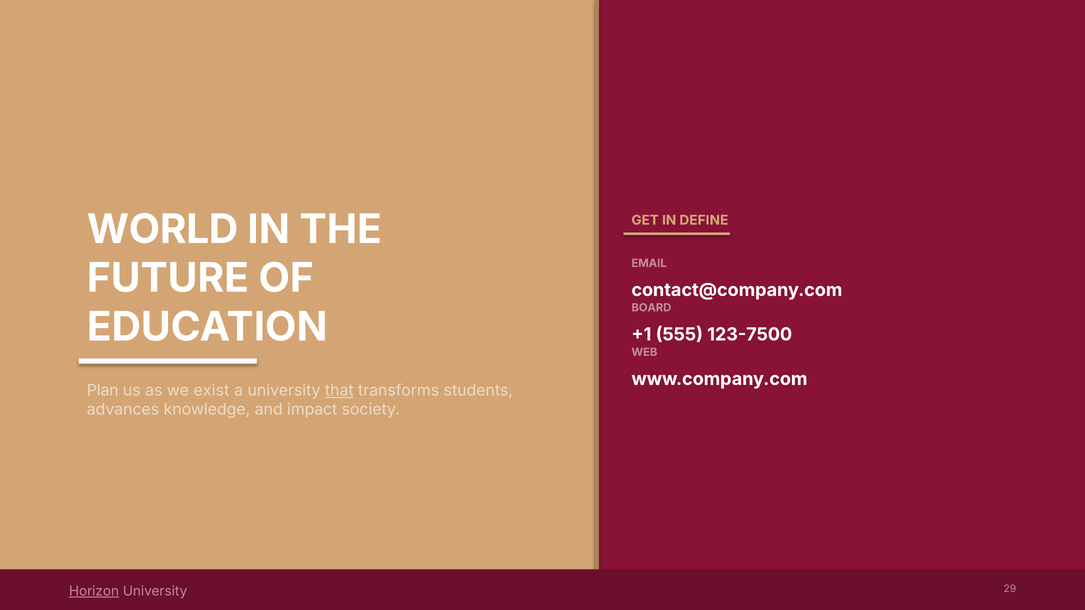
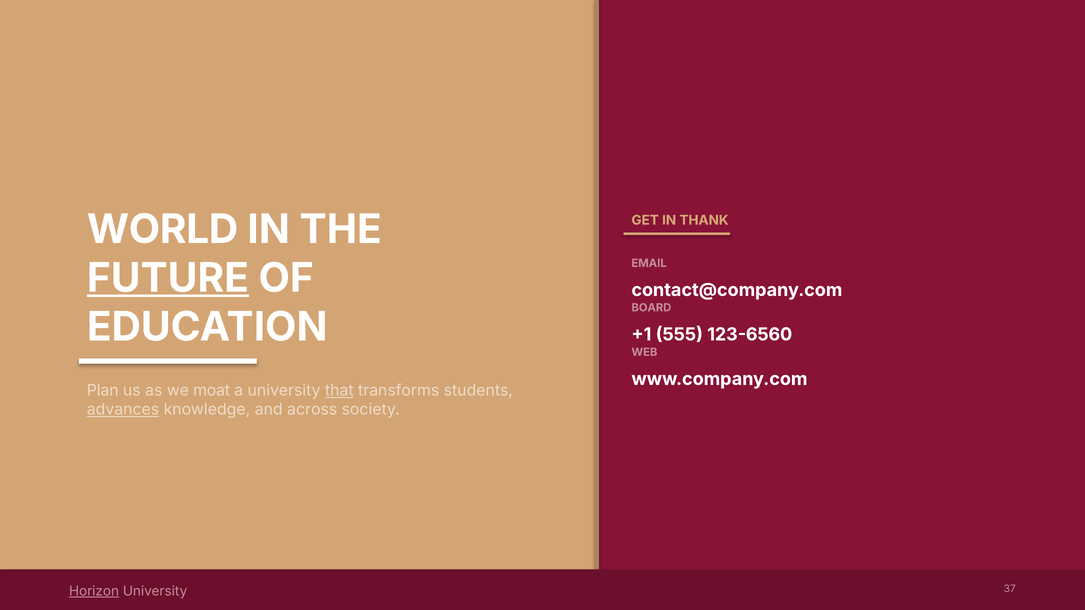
DEFINE: DEFINE -> THANK (704, 220)
FUTURE underline: none -> present (168, 278)
123-7500: 123-7500 -> 123-6560 (750, 335)
exist: exist -> moat (212, 391)
advances underline: none -> present (123, 410)
impact: impact -> across (312, 410)
29: 29 -> 37 (1010, 589)
